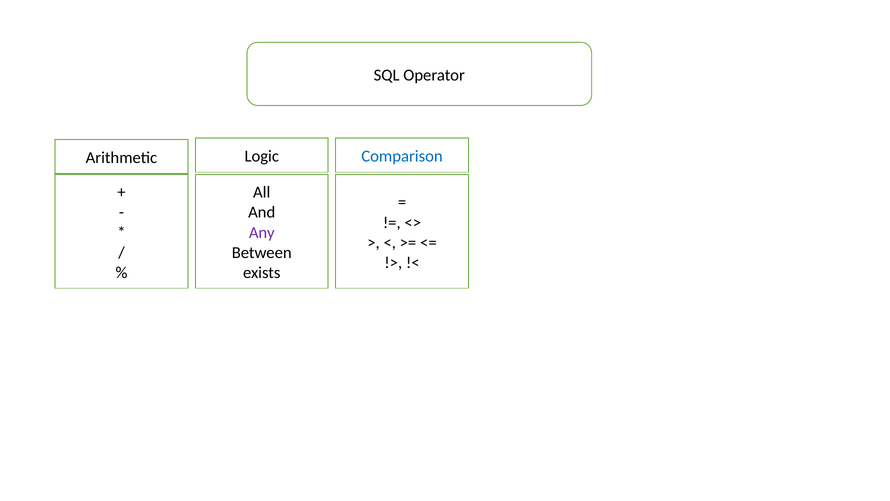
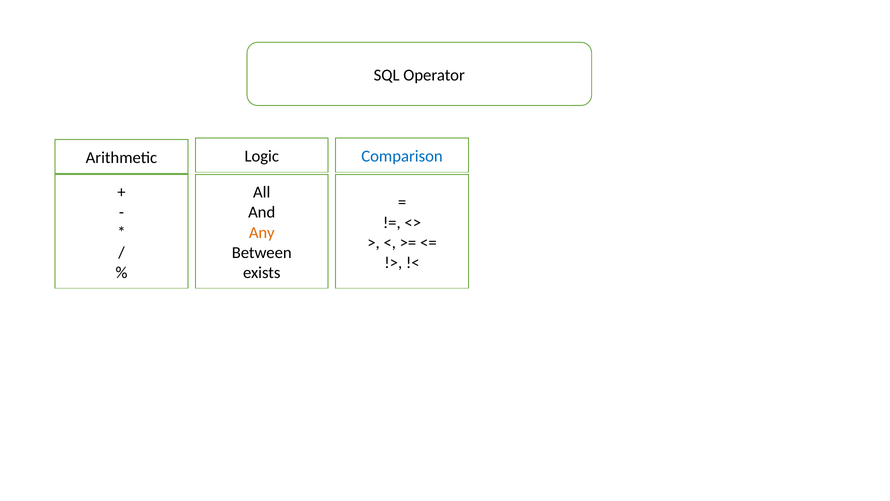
Any colour: purple -> orange (262, 232)
